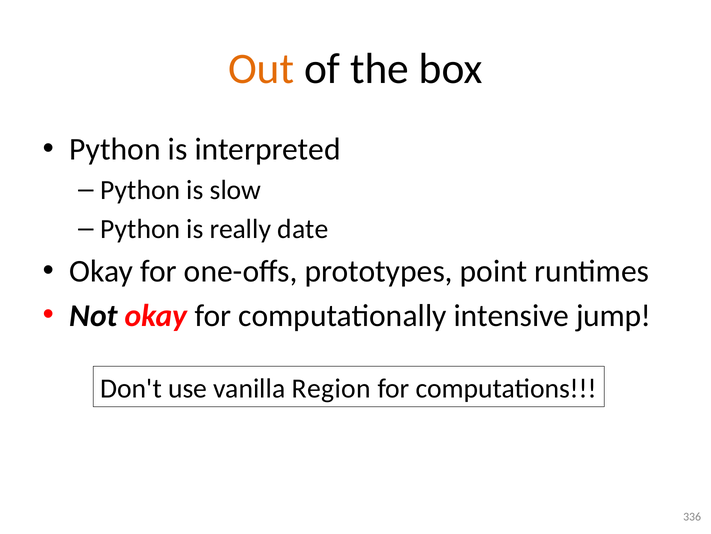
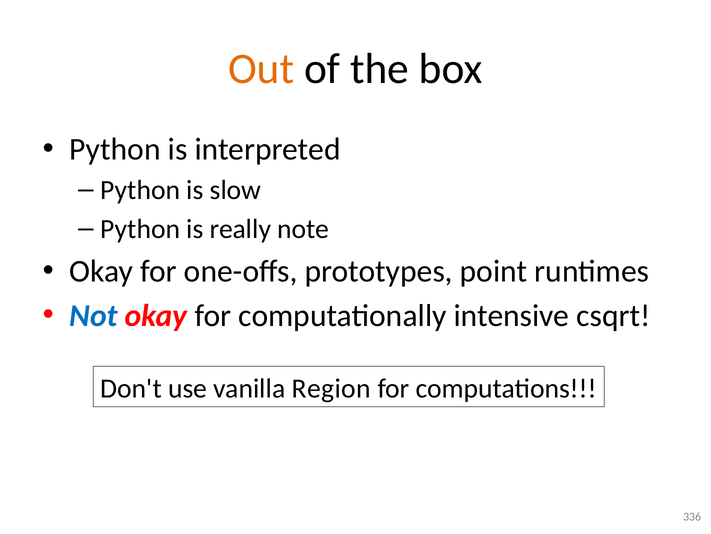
date: date -> note (303, 229)
Not colour: black -> blue (94, 315)
jump: jump -> csqrt (613, 315)
